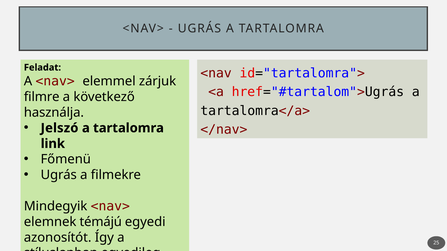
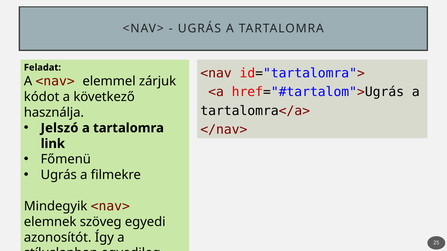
filmre: filmre -> kódot (42, 97)
témájú: témájú -> szöveg (101, 222)
